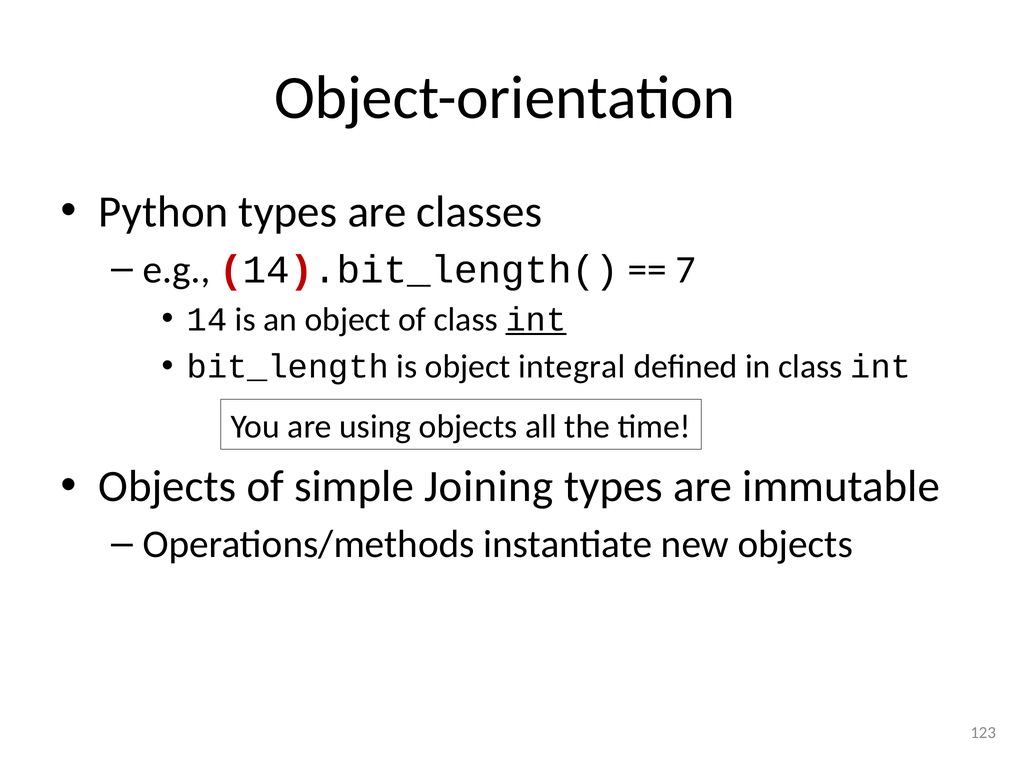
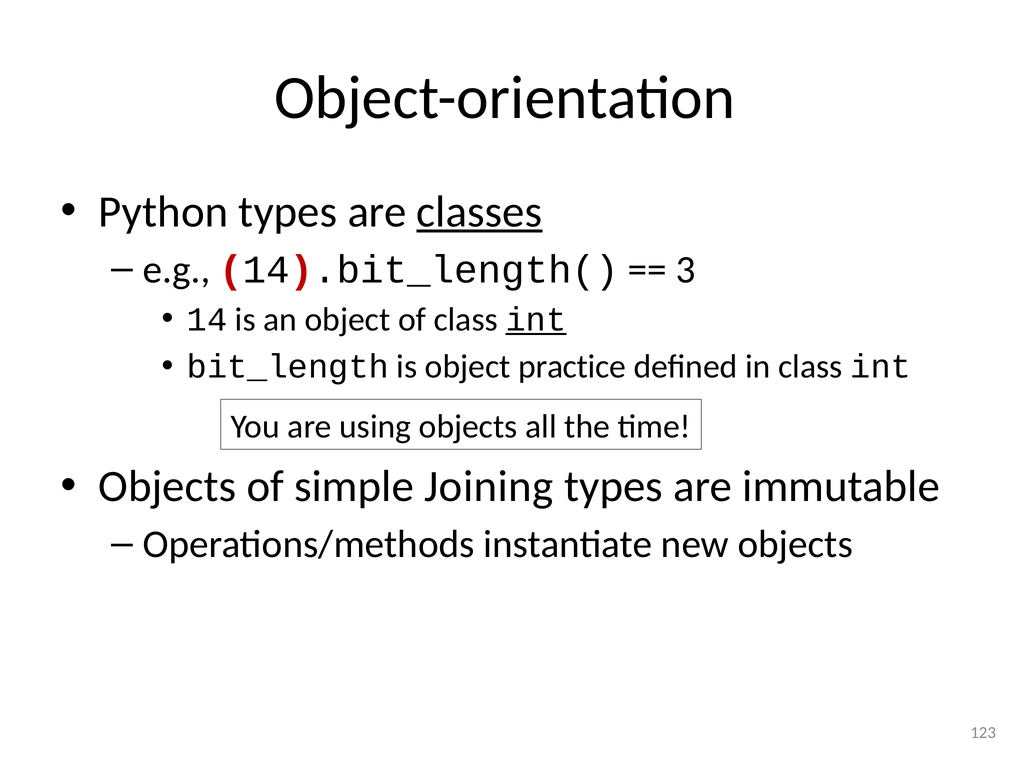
classes underline: none -> present (479, 212)
7: 7 -> 3 (686, 270)
integral: integral -> practice (572, 367)
